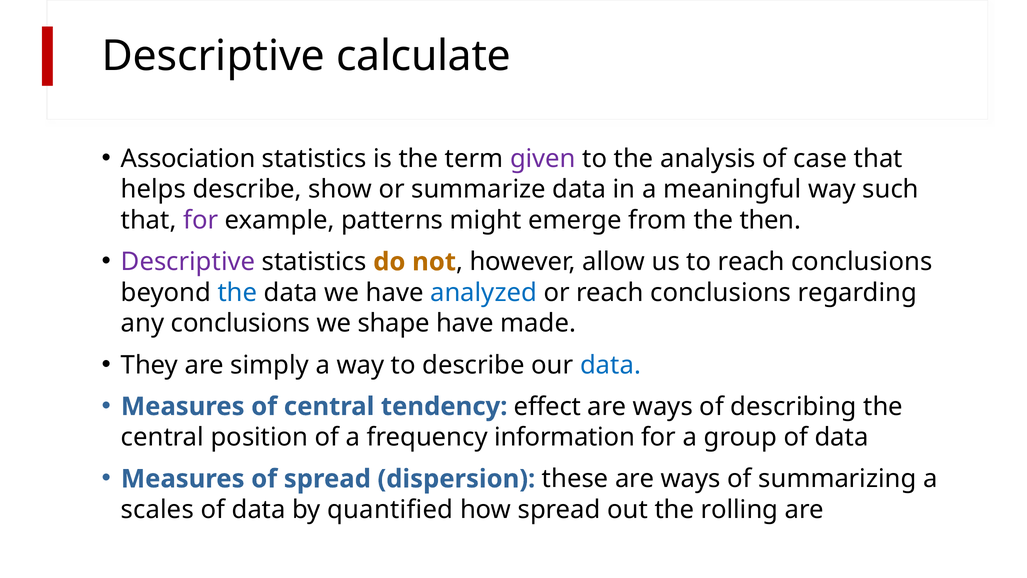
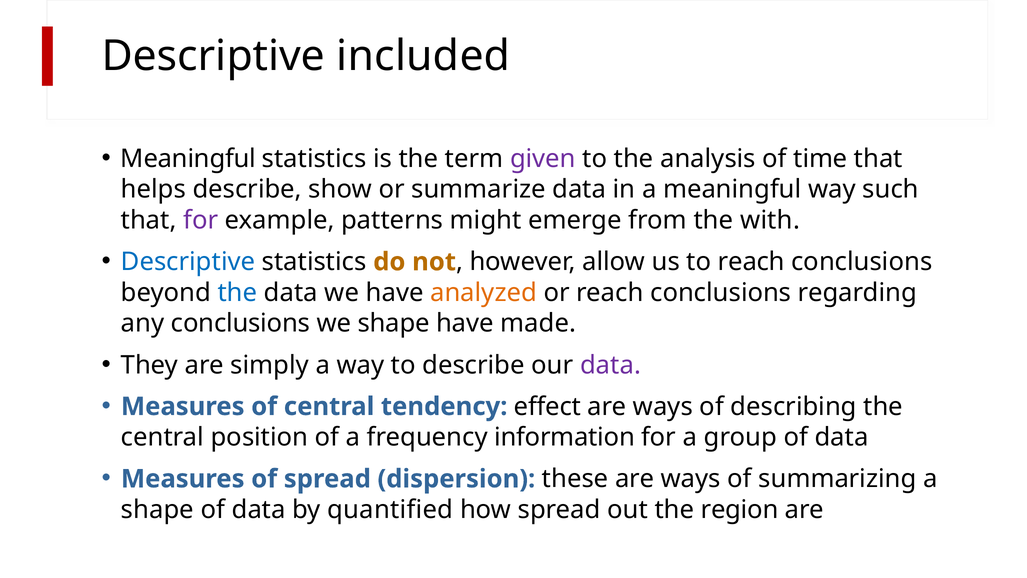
calculate: calculate -> included (423, 56)
Association: Association -> Meaningful (188, 159)
case: case -> time (820, 159)
then: then -> with (770, 220)
Descriptive colour: purple -> blue (188, 262)
analyzed colour: blue -> orange (484, 292)
data colour: blue -> purple (611, 365)
scales: scales -> shape (157, 509)
rolling: rolling -> region (740, 509)
